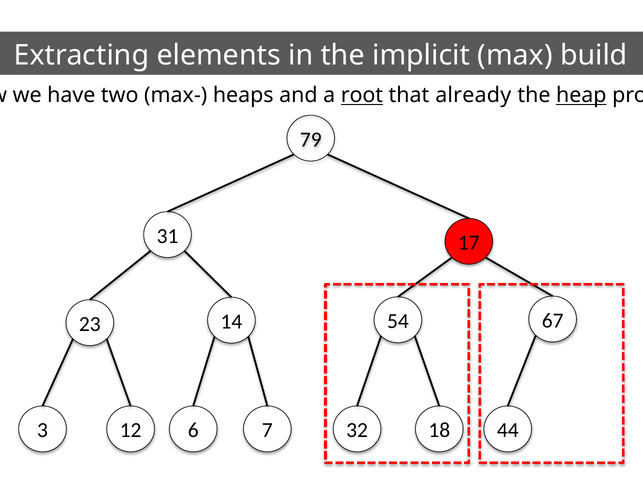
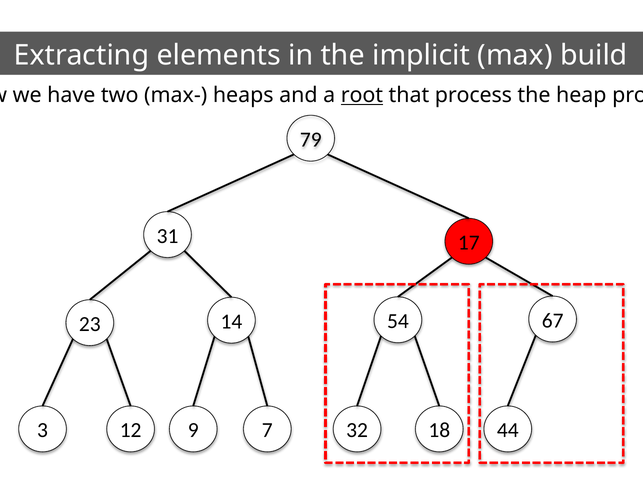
already: already -> process (473, 95)
heap underline: present -> none (581, 95)
6: 6 -> 9 (193, 431)
